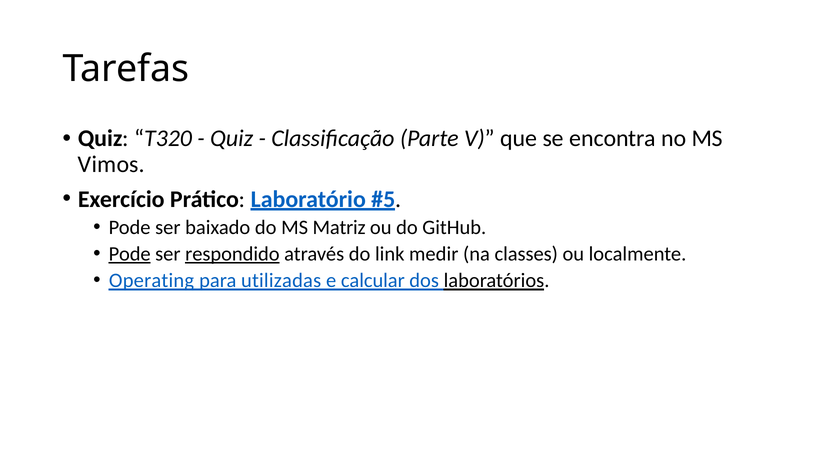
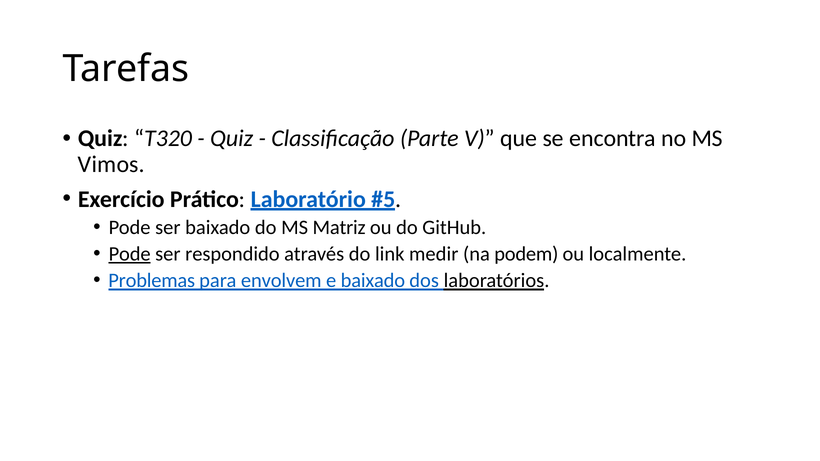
respondido underline: present -> none (232, 254)
classes: classes -> podem (526, 254)
Operating: Operating -> Problemas (152, 281)
utilizadas: utilizadas -> envolvem (281, 281)
e calcular: calcular -> baixado (373, 281)
